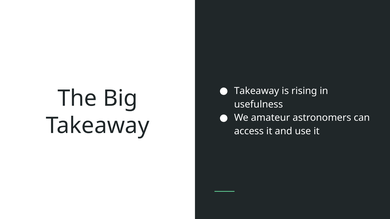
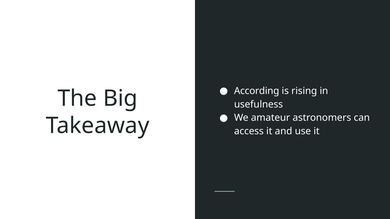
Takeaway: Takeaway -> According (257, 91)
